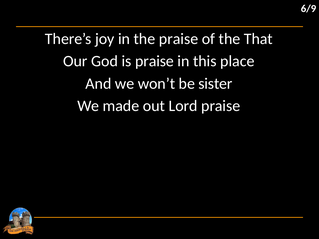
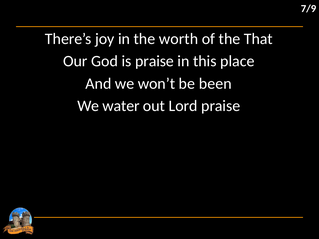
6/9: 6/9 -> 7/9 (309, 9)
the praise: praise -> worth (179, 39)
sister: sister -> been (215, 84)
made: made -> water (121, 106)
